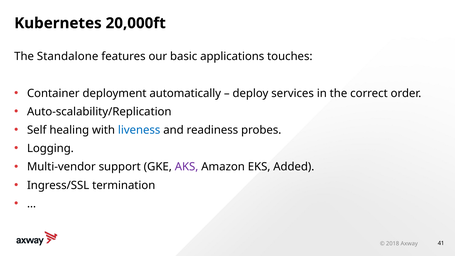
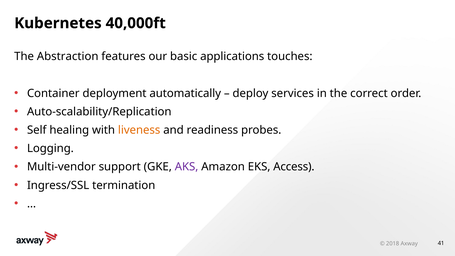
20,000ft: 20,000ft -> 40,000ft (136, 23)
Standalone: Standalone -> Abstraction (68, 56)
liveness colour: blue -> orange (139, 130)
Added: Added -> Access (294, 167)
